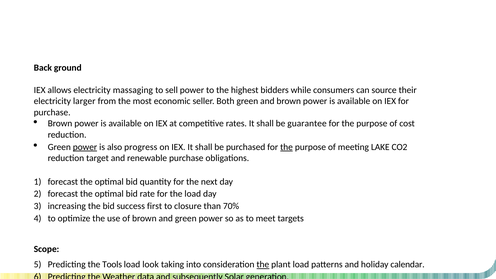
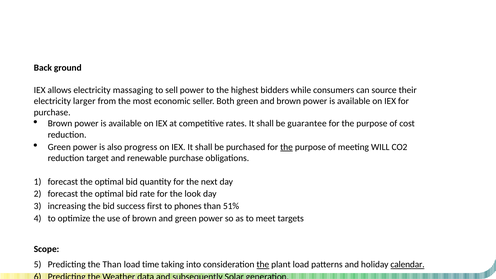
power underline: present -> none (85, 147)
LAKE: LAKE -> WILL (380, 147)
the load: load -> look (193, 194)
closure: closure -> phones (188, 206)
70%: 70% -> 51% (231, 206)
the Tools: Tools -> Than (112, 265)
look: look -> time (151, 265)
calendar underline: none -> present (408, 265)
